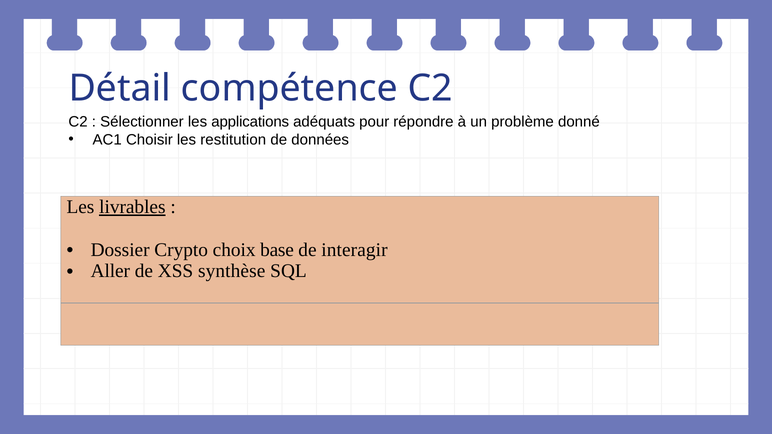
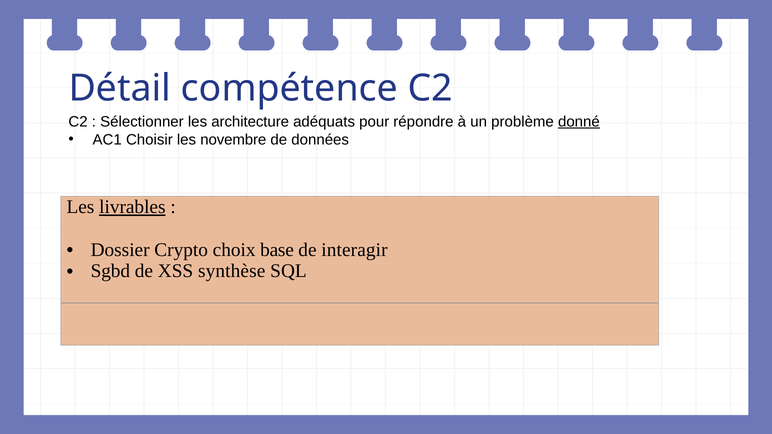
applications: applications -> architecture (250, 122)
donné underline: none -> present (579, 122)
restitution: restitution -> novembre (233, 140)
Aller: Aller -> Sgbd (110, 271)
